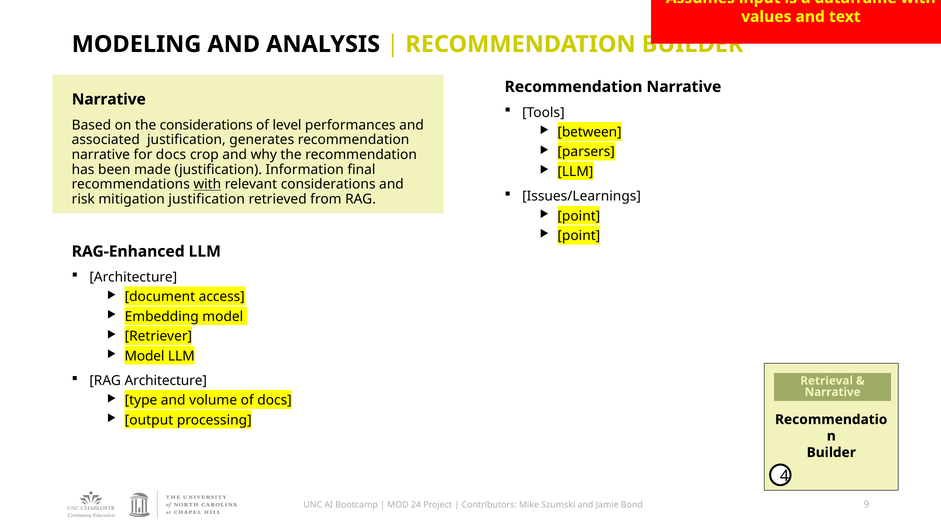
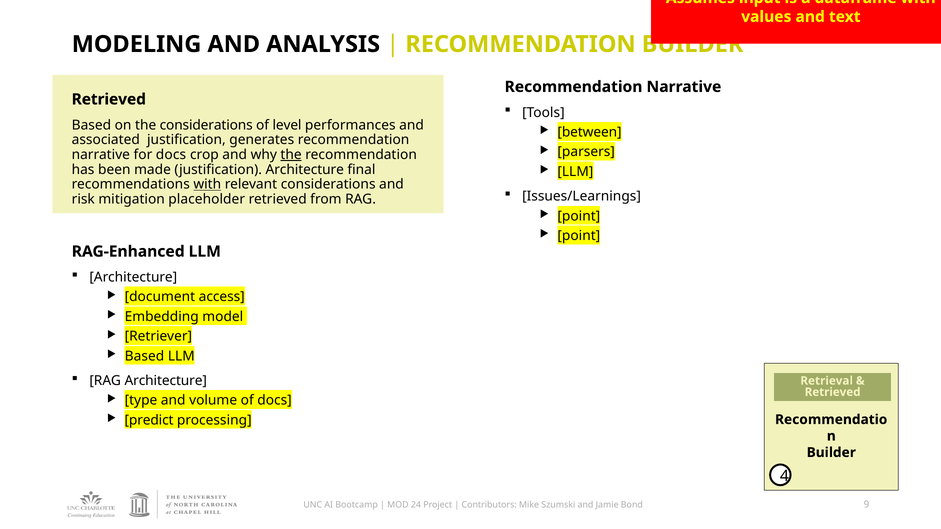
Narrative: Narrative -> Retrieved (109, 99)
the underline: none -> present (291, 155)
justification Information: Information -> Architecture (305, 170)
mitigation justification: justification -> placeholder (207, 199)
Model: Model -> Based (144, 356)
Narrative: Narrative -> Retrieved (833, 392)
output: output -> predict (149, 420)
